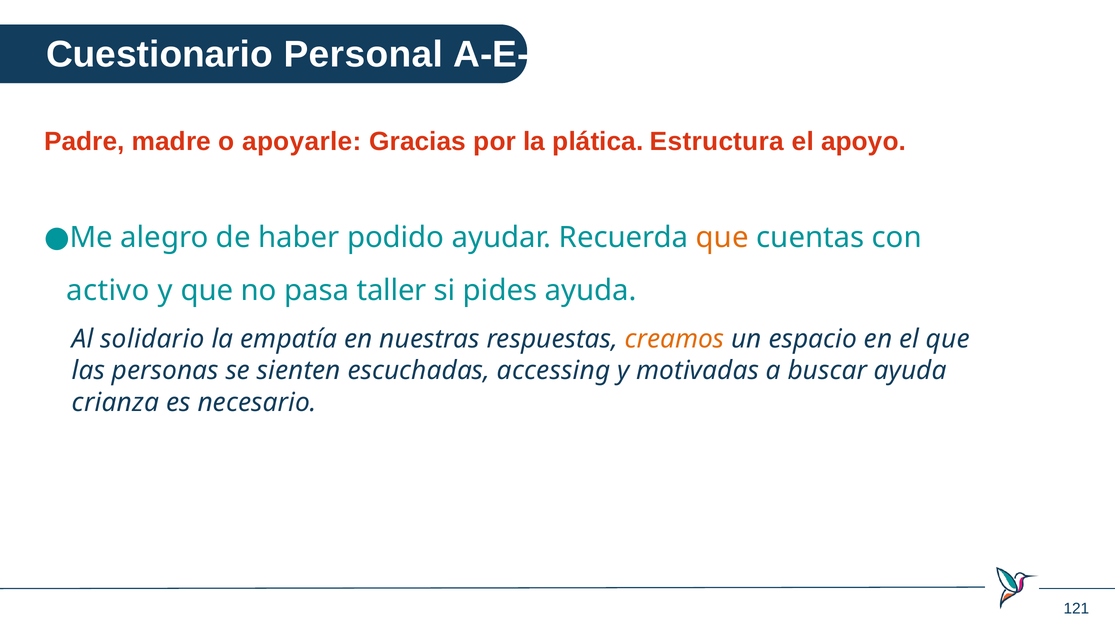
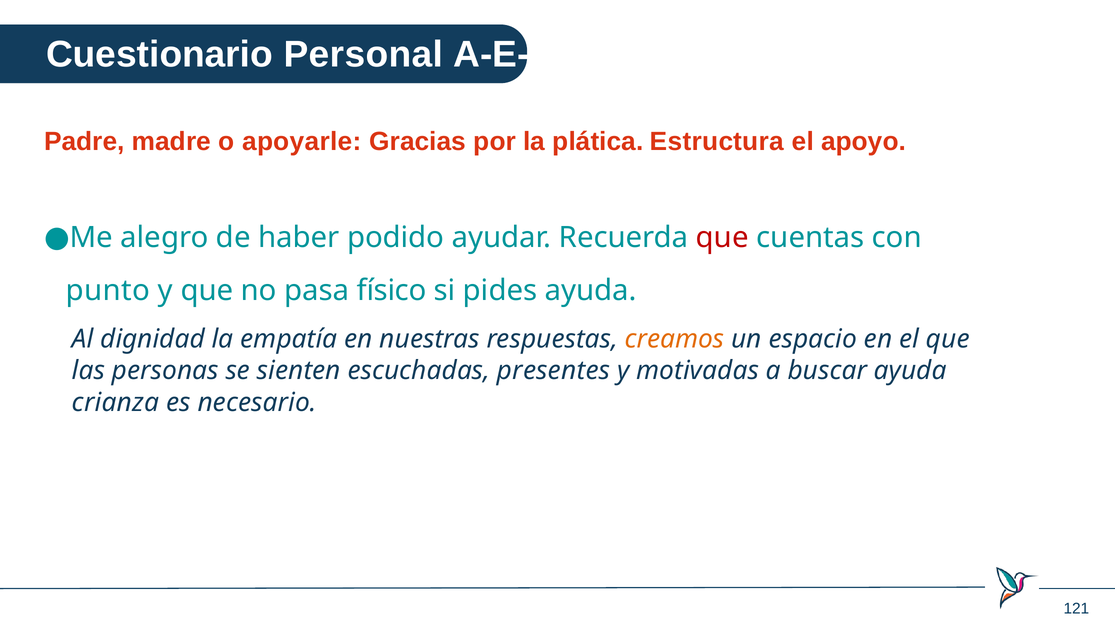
que colour: orange -> red (722, 238)
activo: activo -> punto (108, 291)
taller: taller -> físico (392, 291)
solidario: solidario -> dignidad (153, 339)
accessing: accessing -> presentes (554, 371)
